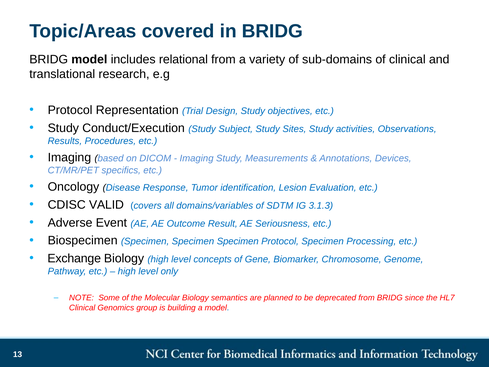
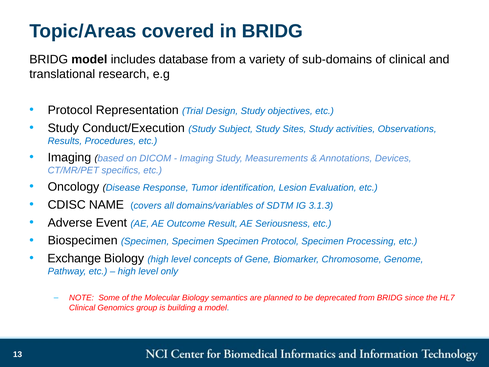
relational: relational -> database (183, 60)
VALID: VALID -> NAME (106, 205)
